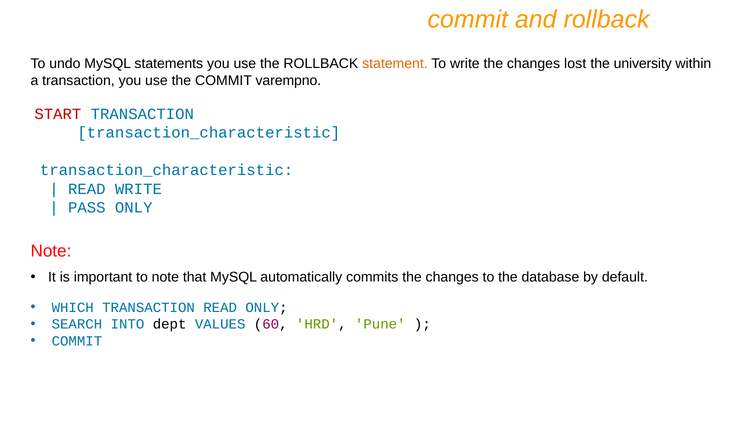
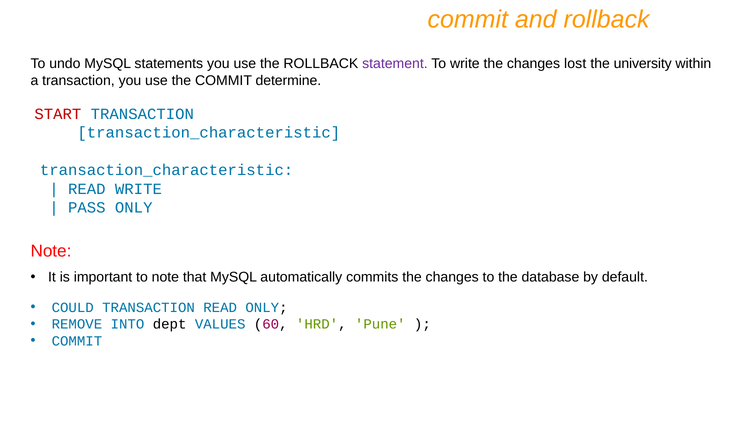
statement colour: orange -> purple (395, 64)
varempno: varempno -> determine (288, 80)
WHICH: WHICH -> COULD (73, 308)
SEARCH: SEARCH -> REMOVE (77, 324)
